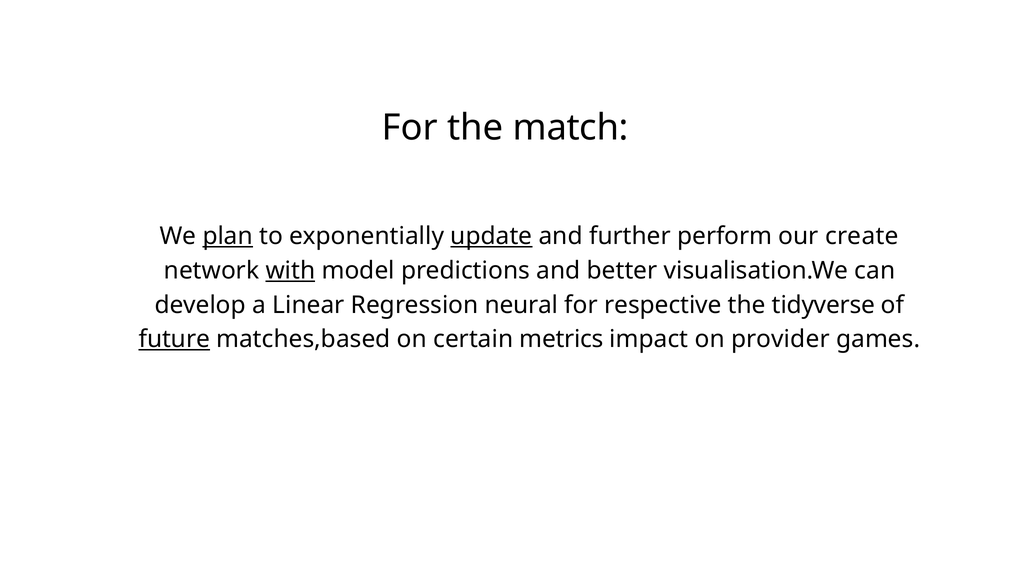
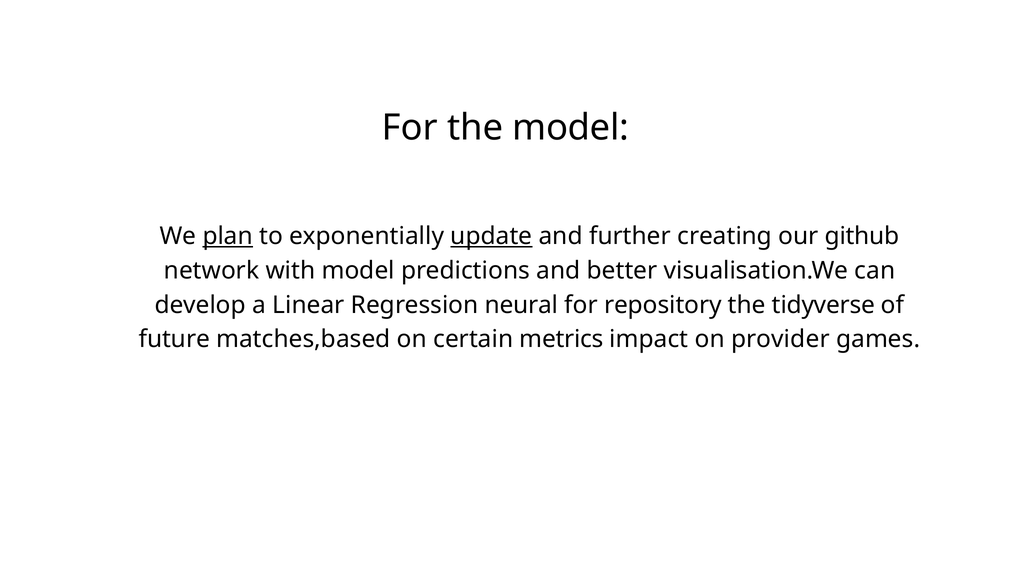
the match: match -> model (571, 128)
perform: perform -> creating (725, 236)
create: create -> github (862, 236)
with underline: present -> none (290, 271)
respective: respective -> repository (663, 305)
future underline: present -> none (174, 339)
